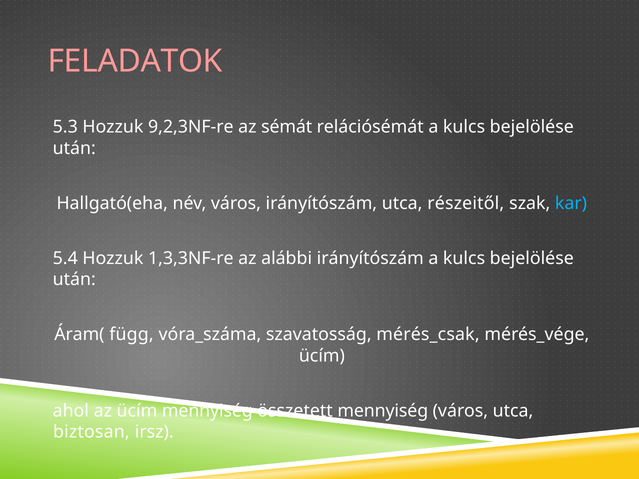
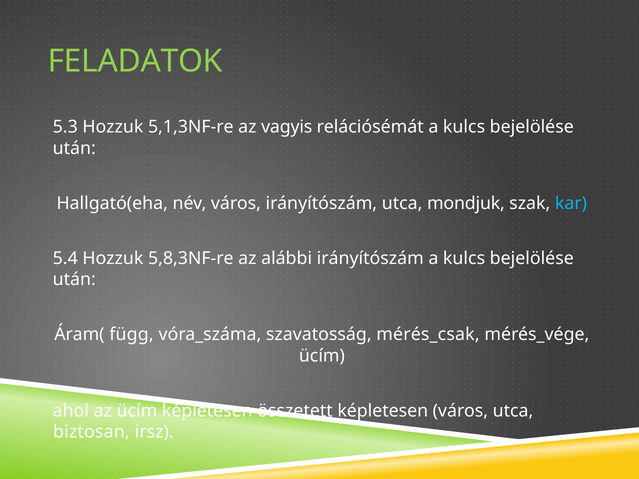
FELADATOK colour: pink -> light green (135, 61)
9,2,3NF-re: 9,2,3NF-re -> 5,1,3NF-re (191, 127)
sémát: sémát -> vagyis (287, 127)
részeitől: részeitől -> mondjuk (466, 203)
1,3,3NF-re: 1,3,3NF-re -> 5,8,3NF-re (191, 258)
ücím mennyiség: mennyiség -> képletesen (207, 411)
összetett mennyiség: mennyiség -> képletesen (383, 411)
